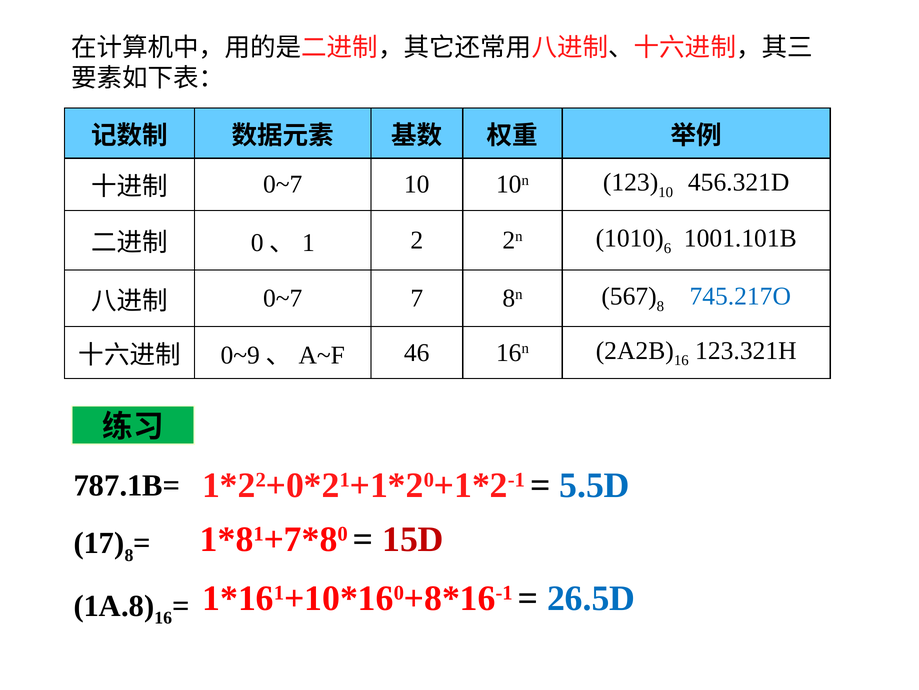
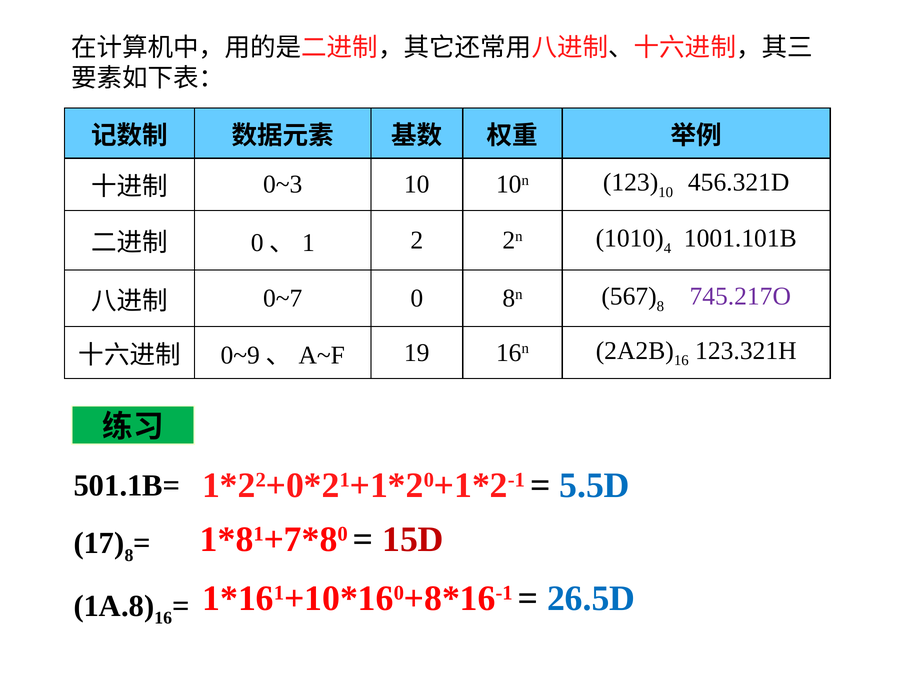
0~7: 0~7 -> 0~3 (283, 184)
6: 6 -> 4 (668, 248)
7: 7 -> 0 (417, 298)
745.217O colour: blue -> purple (740, 296)
46: 46 -> 19 (417, 352)
787.1B=: 787.1B= -> 501.1B= (127, 485)
